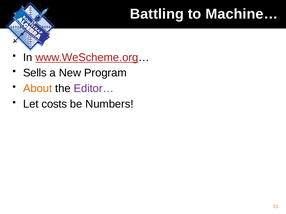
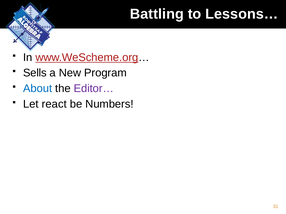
Machine…: Machine… -> Lessons… (242, 14)
About colour: orange -> blue (38, 89)
costs: costs -> react (54, 104)
